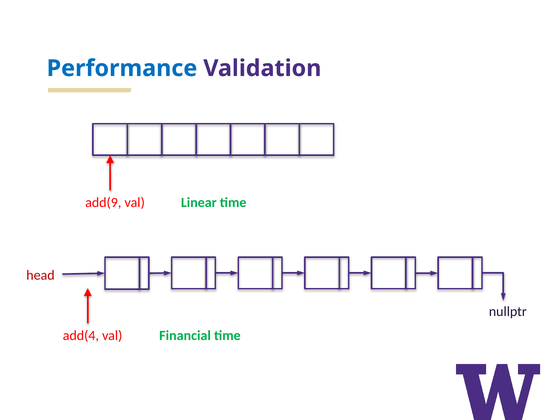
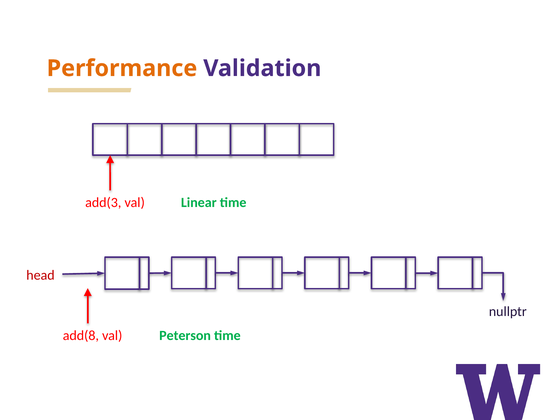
Performance colour: blue -> orange (122, 68)
add(9: add(9 -> add(3 (103, 203)
add(4: add(4 -> add(8 (81, 335)
Financial: Financial -> Peterson (185, 335)
